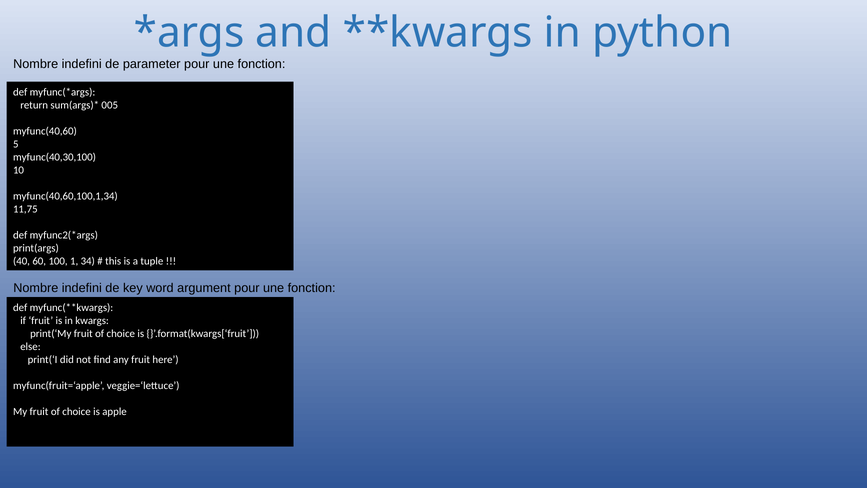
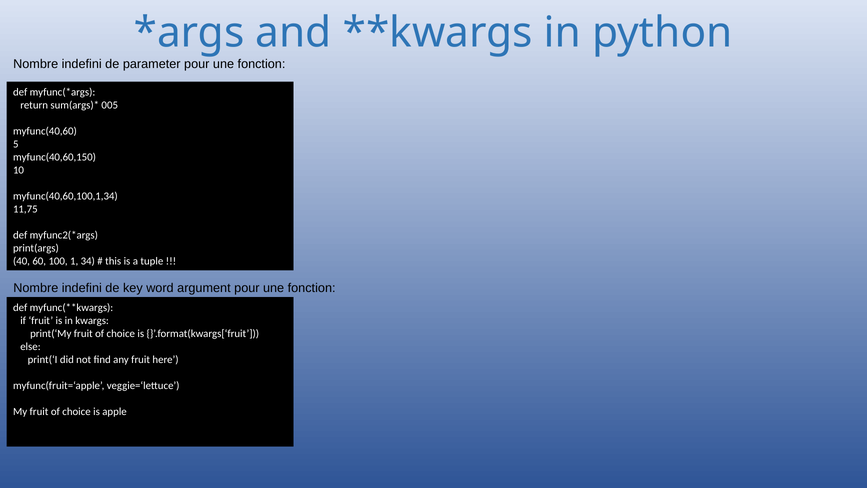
myfunc(40,30,100: myfunc(40,30,100 -> myfunc(40,60,150 (55, 157)
